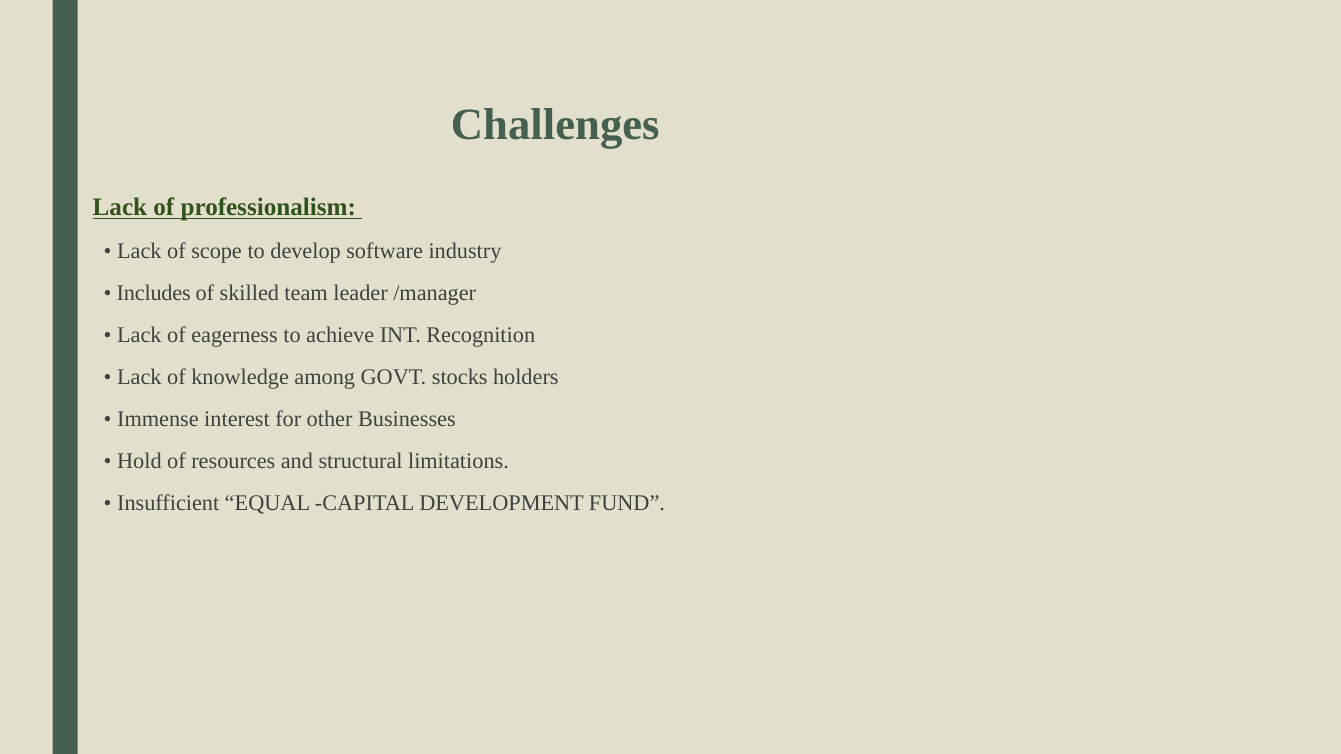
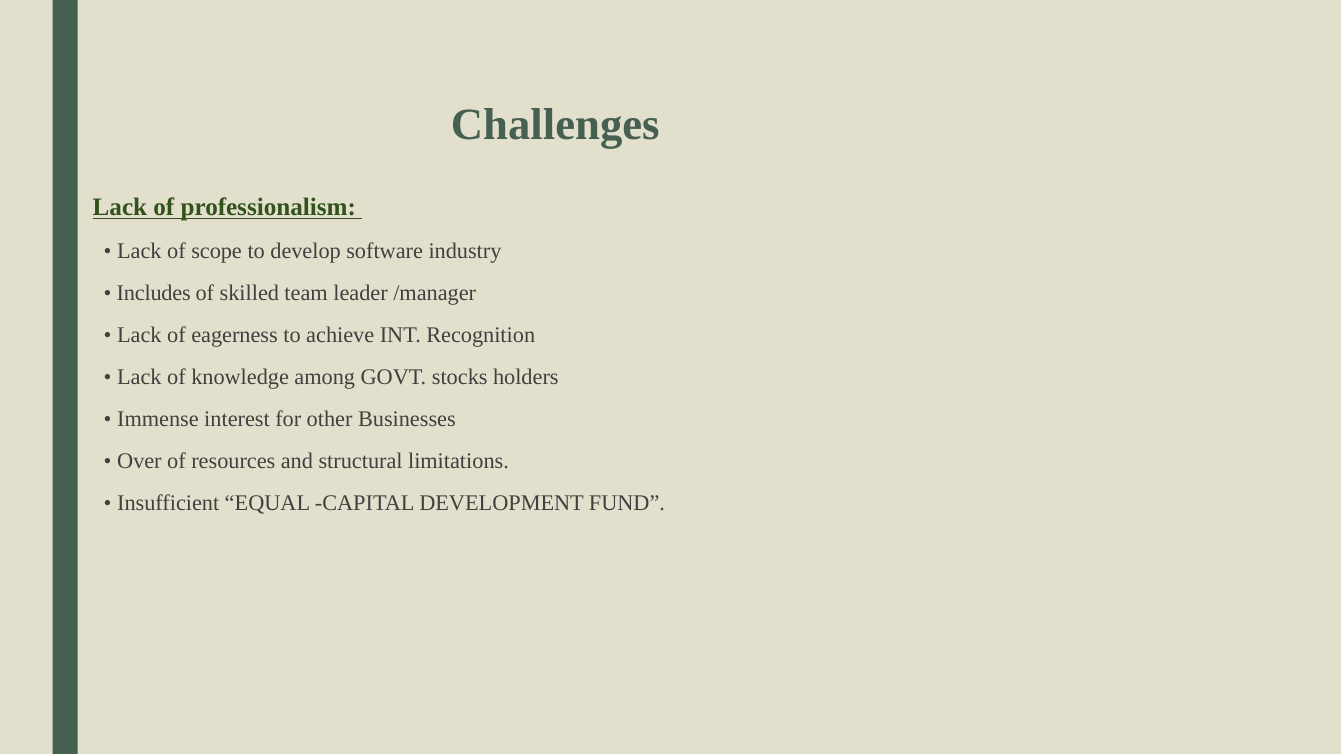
Hold: Hold -> Over (139, 461)
